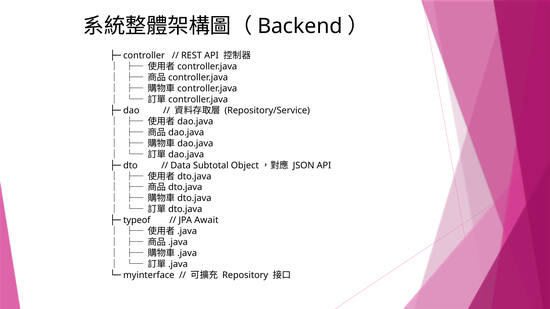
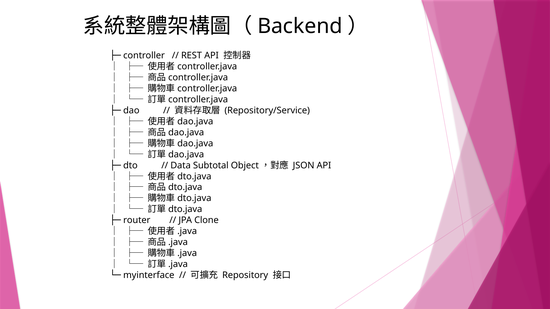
typeof: typeof -> router (137, 221)
Await: Await -> Clone (206, 221)
